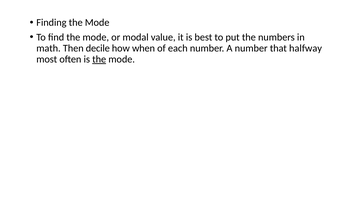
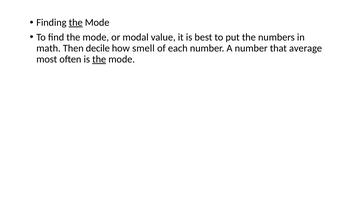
the underline: none -> present (76, 23)
when: when -> smell (143, 48)
halfway: halfway -> average (306, 48)
